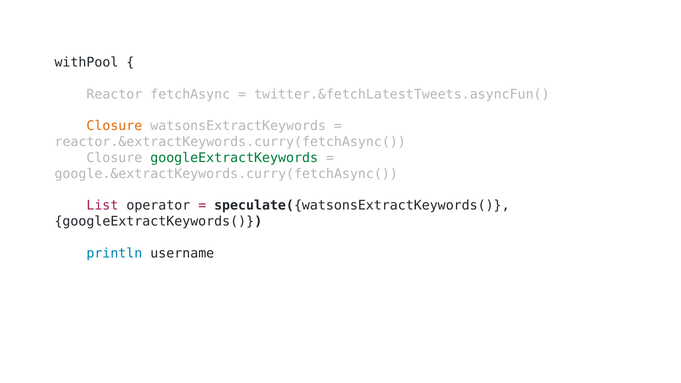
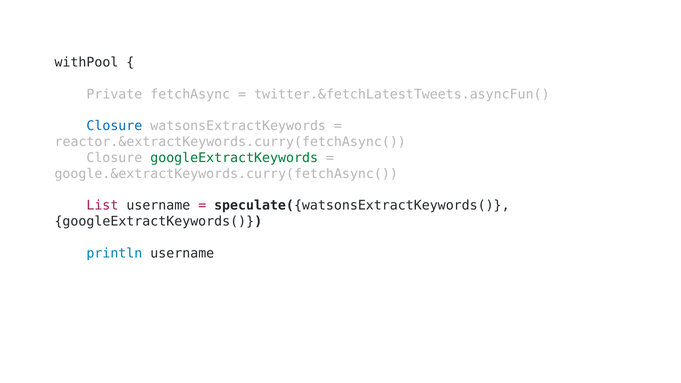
Reactor: Reactor -> Private (114, 94)
Closure colour: orange -> blue (114, 126)
List operator: operator -> username (158, 206)
